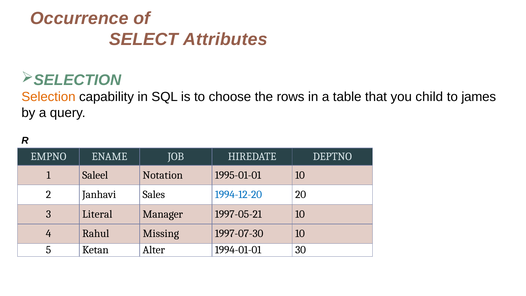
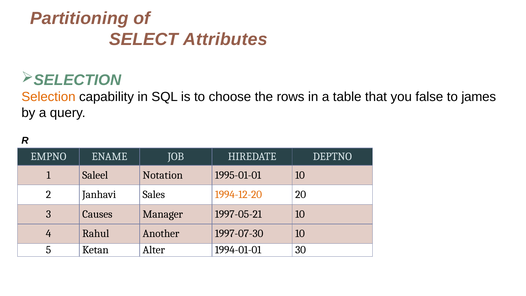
Occurrence: Occurrence -> Partitioning (79, 18)
child: child -> false (429, 97)
1994-12-20 colour: blue -> orange (238, 195)
Literal: Literal -> Causes (97, 214)
Missing: Missing -> Another (161, 234)
